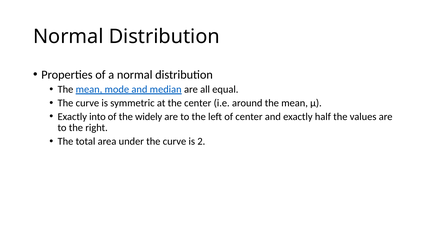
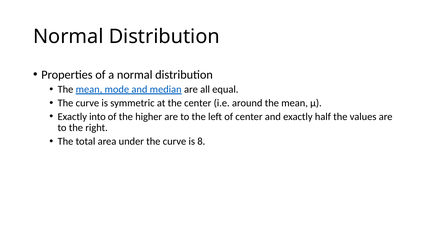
widely: widely -> higher (149, 116)
2: 2 -> 8 (201, 141)
